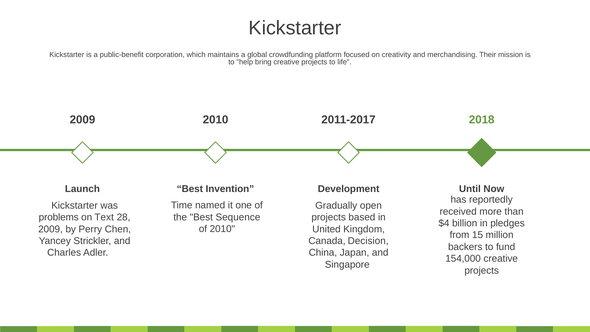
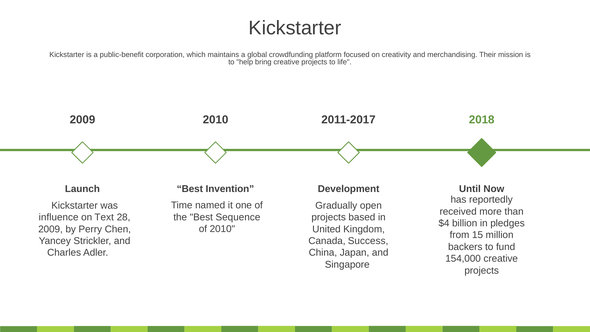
problems: problems -> influence (59, 217)
Decision: Decision -> Success (368, 241)
